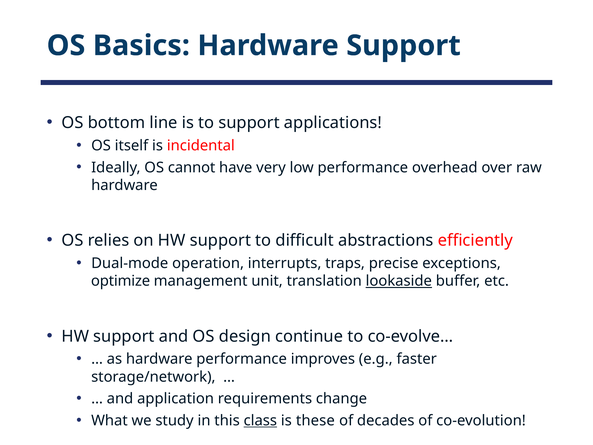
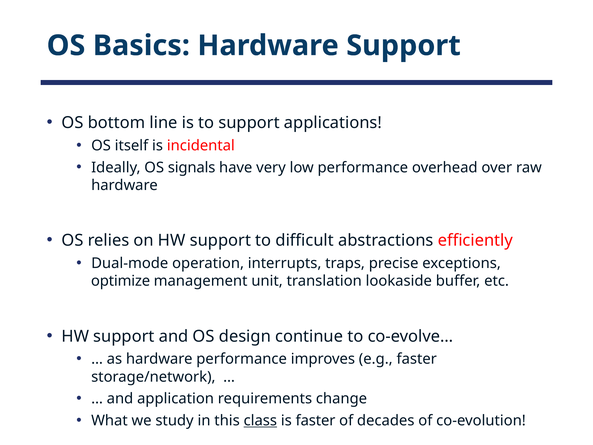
cannot: cannot -> signals (192, 167)
lookaside underline: present -> none (399, 281)
is these: these -> faster (316, 420)
